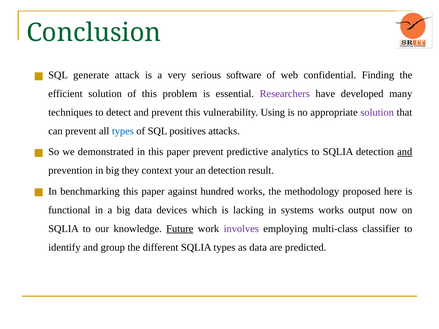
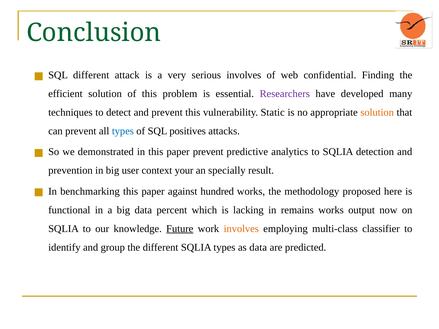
SQL generate: generate -> different (91, 75)
serious software: software -> involves (244, 75)
Using: Using -> Static (273, 112)
solution colour: purple -> orange (377, 112)
and underline: present -> none (405, 152)
they: they -> user (130, 171)
an detection: detection -> specially (227, 171)
devices: devices -> percent (172, 210)
systems: systems -> remains (297, 210)
involves colour: purple -> orange (241, 229)
